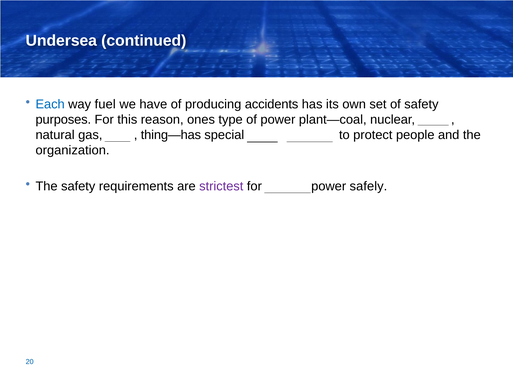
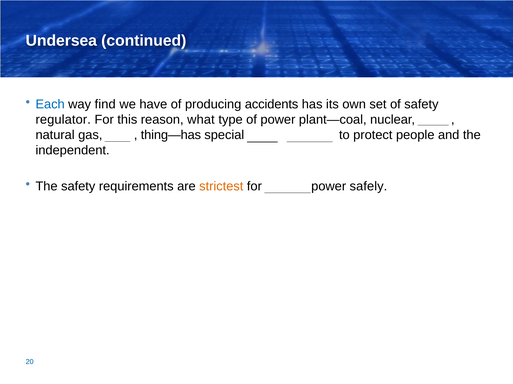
fuel: fuel -> find (105, 105)
purposes: purposes -> regulator (63, 120)
ones: ones -> what (201, 120)
organization: organization -> independent (73, 151)
strictest colour: purple -> orange (221, 187)
